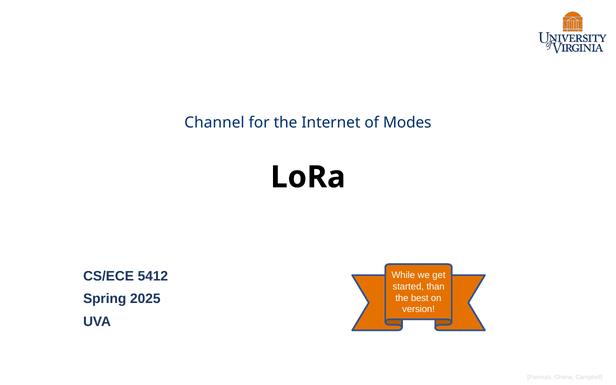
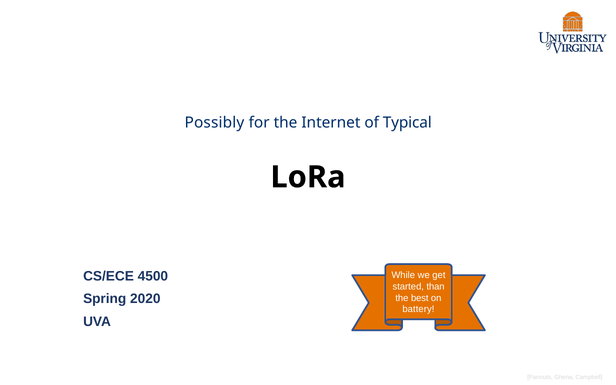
Channel: Channel -> Possibly (214, 123)
Modes: Modes -> Typical (407, 123)
5412: 5412 -> 4500 (153, 276)
2025: 2025 -> 2020 (145, 299)
version: version -> battery (418, 309)
